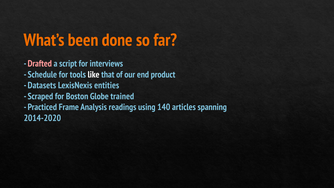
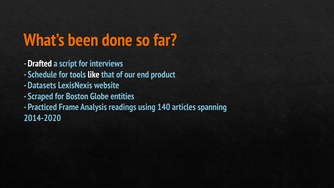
Drafted colour: pink -> white (40, 64)
entities: entities -> website (107, 85)
trained: trained -> entities (122, 96)
